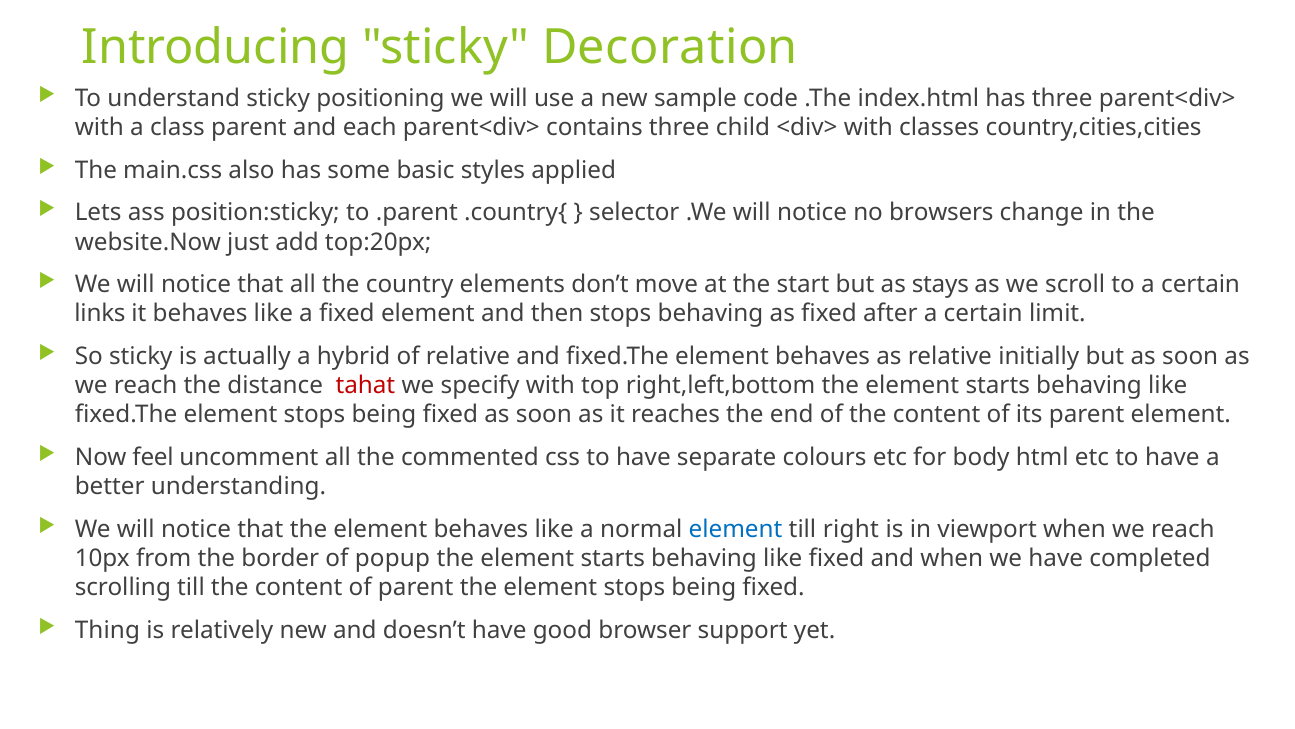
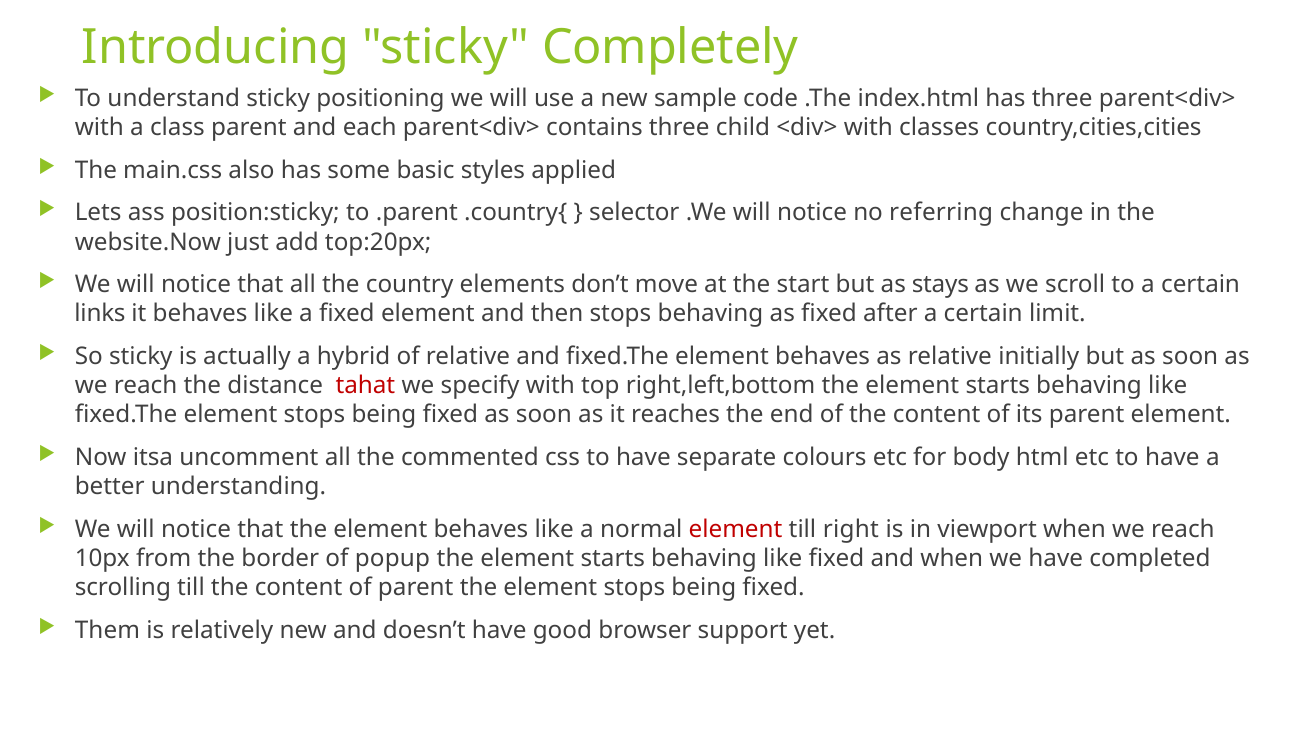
Decoration: Decoration -> Completely (670, 47)
browsers: browsers -> referring (941, 213)
feel: feel -> itsa (153, 457)
element colour: blue -> red (736, 529)
Thing: Thing -> Them (107, 630)
